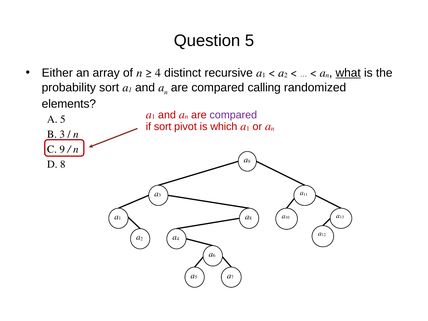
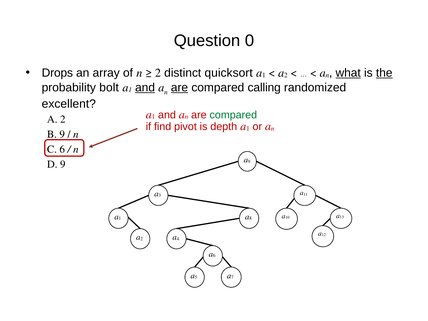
Question 5: 5 -> 0 (250, 41)
Either: Either -> Drops (57, 73)
4: 4 -> 2 (158, 73)
recursive: recursive -> quicksort (229, 73)
the underline: none -> present (384, 73)
probability sort: sort -> bolt (109, 88)
and underline: none -> present (145, 88)
are underline: none -> present (179, 88)
elements: elements -> excellent (69, 104)
compared colour: purple -> green (233, 115)
5: 5 -> 2 (63, 119)
if sort: sort -> find (163, 127)
which: which -> depth (224, 127)
B 3: 3 -> 9 (62, 134)
C 9: 9 -> 6 (62, 149)
D 8: 8 -> 9 (63, 164)
